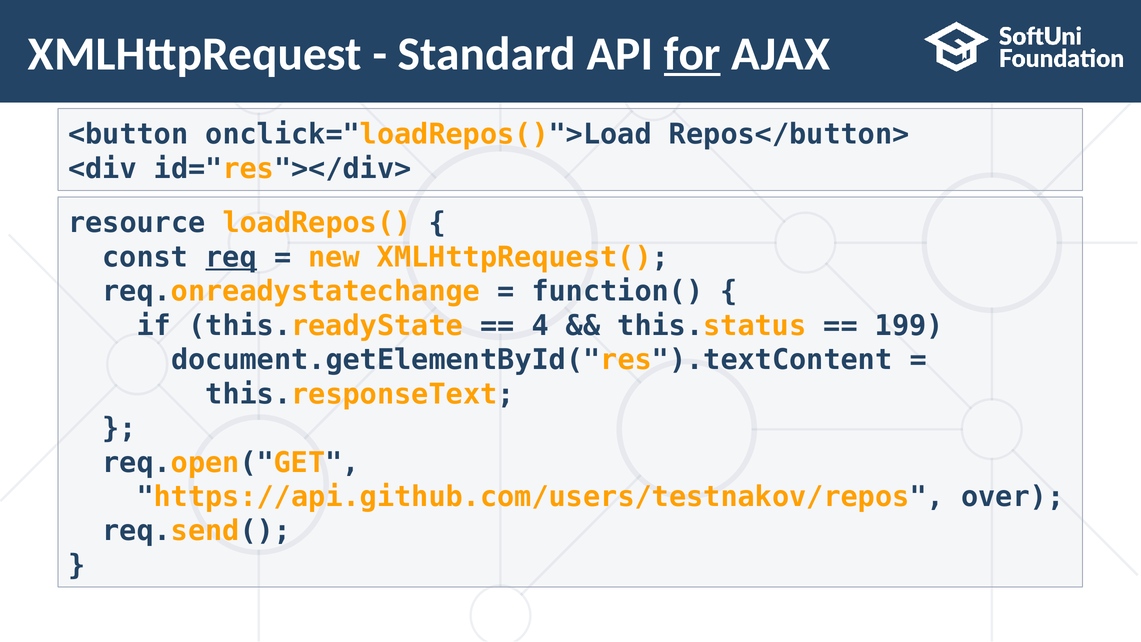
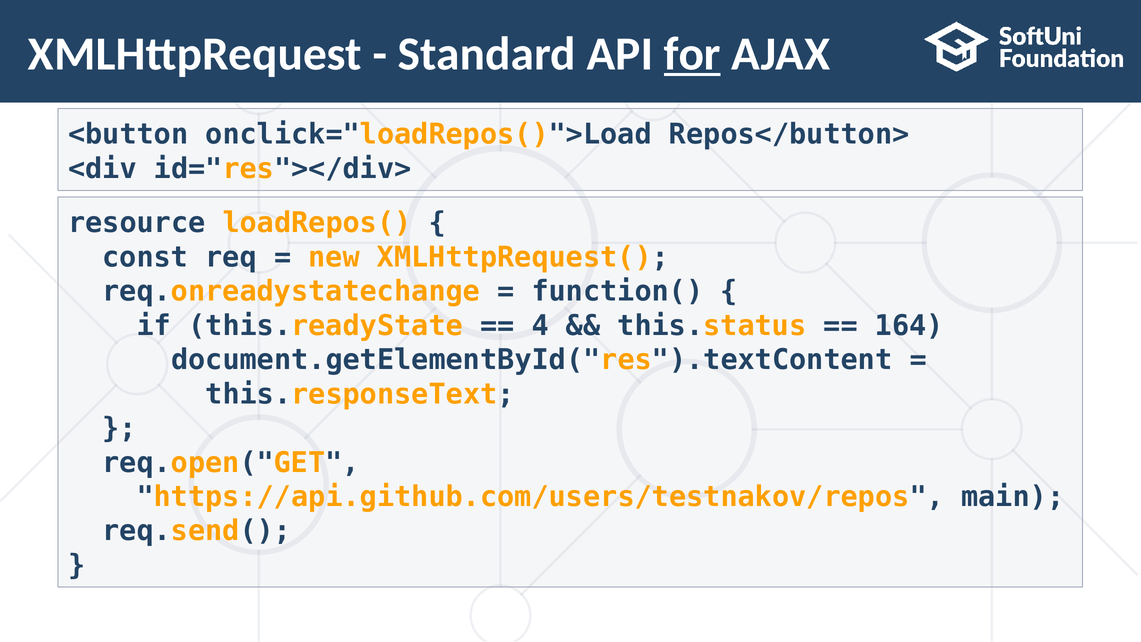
req underline: present -> none (231, 257)
199: 199 -> 164 (909, 326)
over: over -> main (1013, 497)
